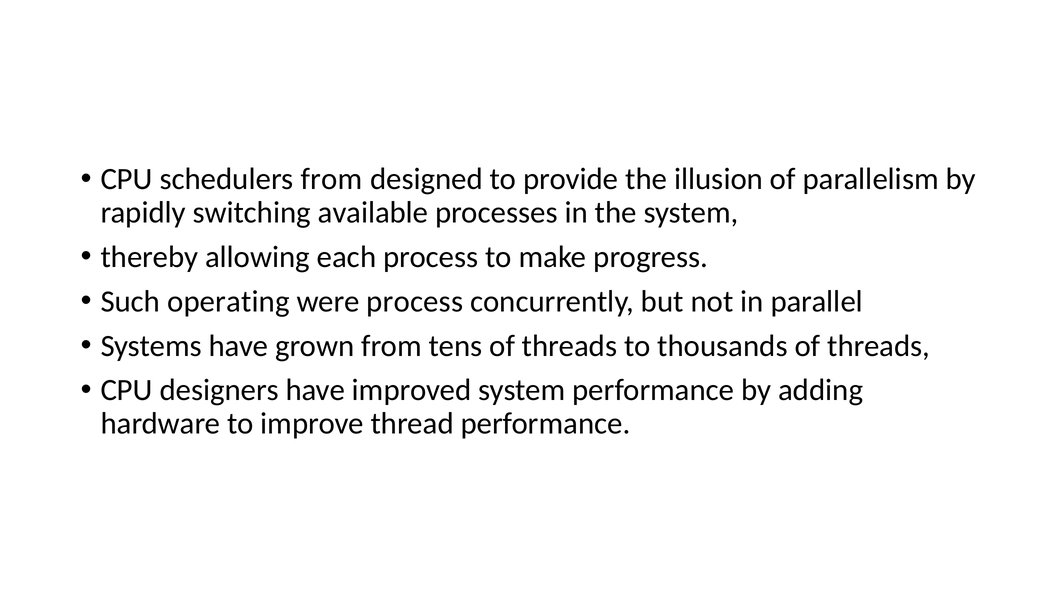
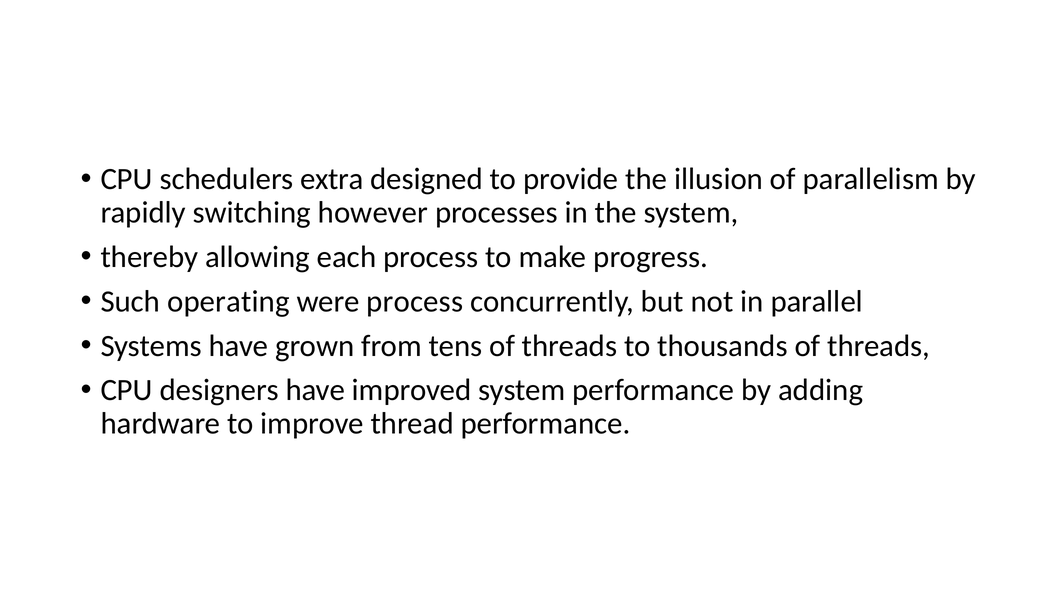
schedulers from: from -> extra (332, 179)
available: available -> however (373, 212)
